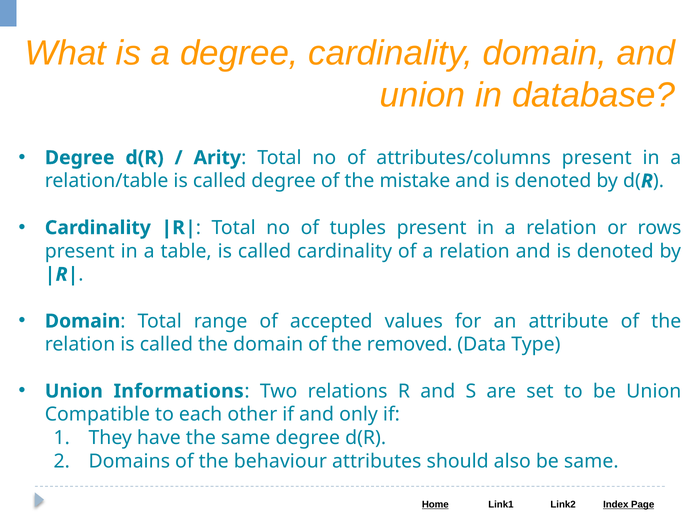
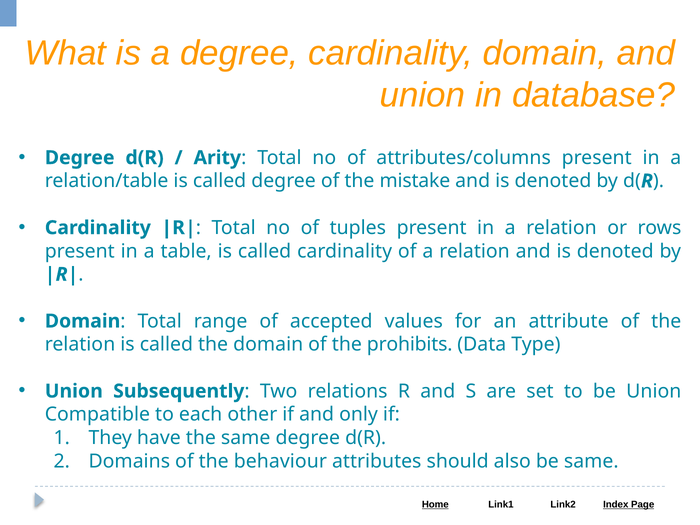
removed: removed -> prohibits (410, 344)
Informations: Informations -> Subsequently (179, 391)
